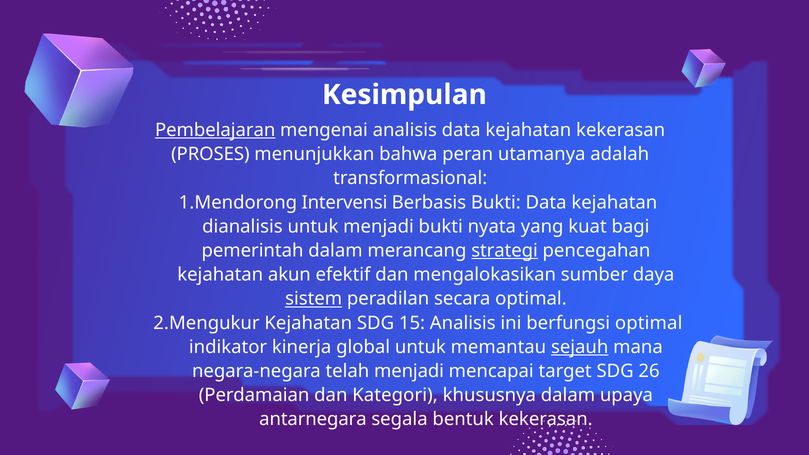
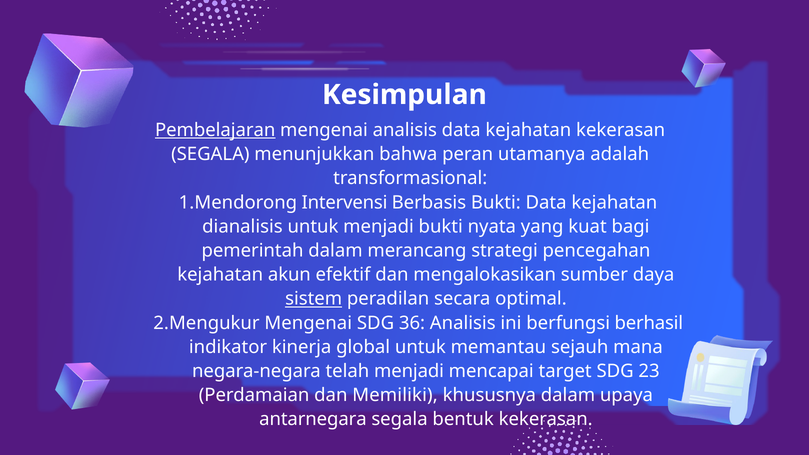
PROSES: PROSES -> SEGALA (210, 154)
strategi underline: present -> none (505, 251)
Kejahatan: Kejahatan -> Mengenai (308, 323)
15: 15 -> 36 (412, 323)
berfungsi optimal: optimal -> berhasil (649, 323)
sejauh underline: present -> none (580, 347)
26: 26 -> 23 (649, 371)
Kategori: Kategori -> Memiliki (395, 395)
